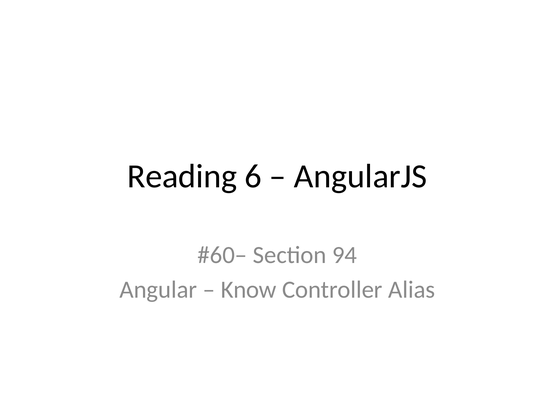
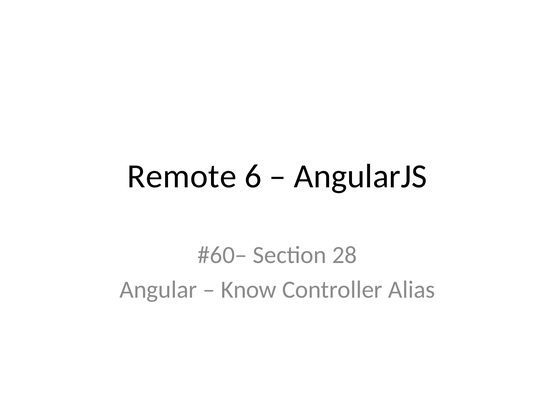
Reading: Reading -> Remote (182, 176)
94: 94 -> 28 (345, 255)
